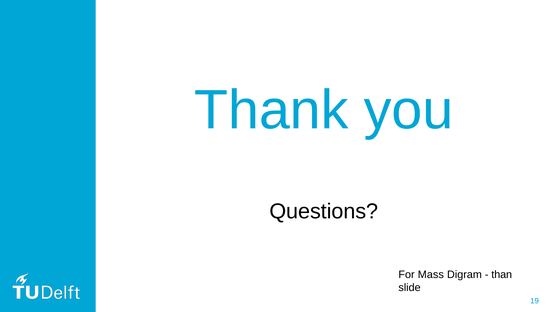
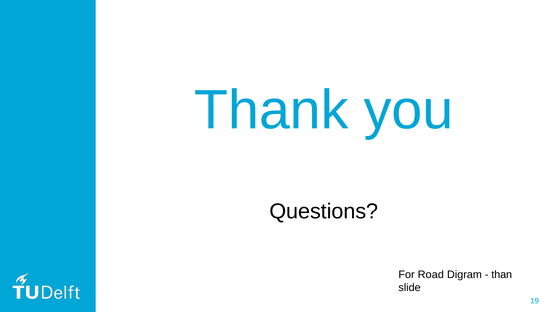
Mass: Mass -> Road (431, 275)
